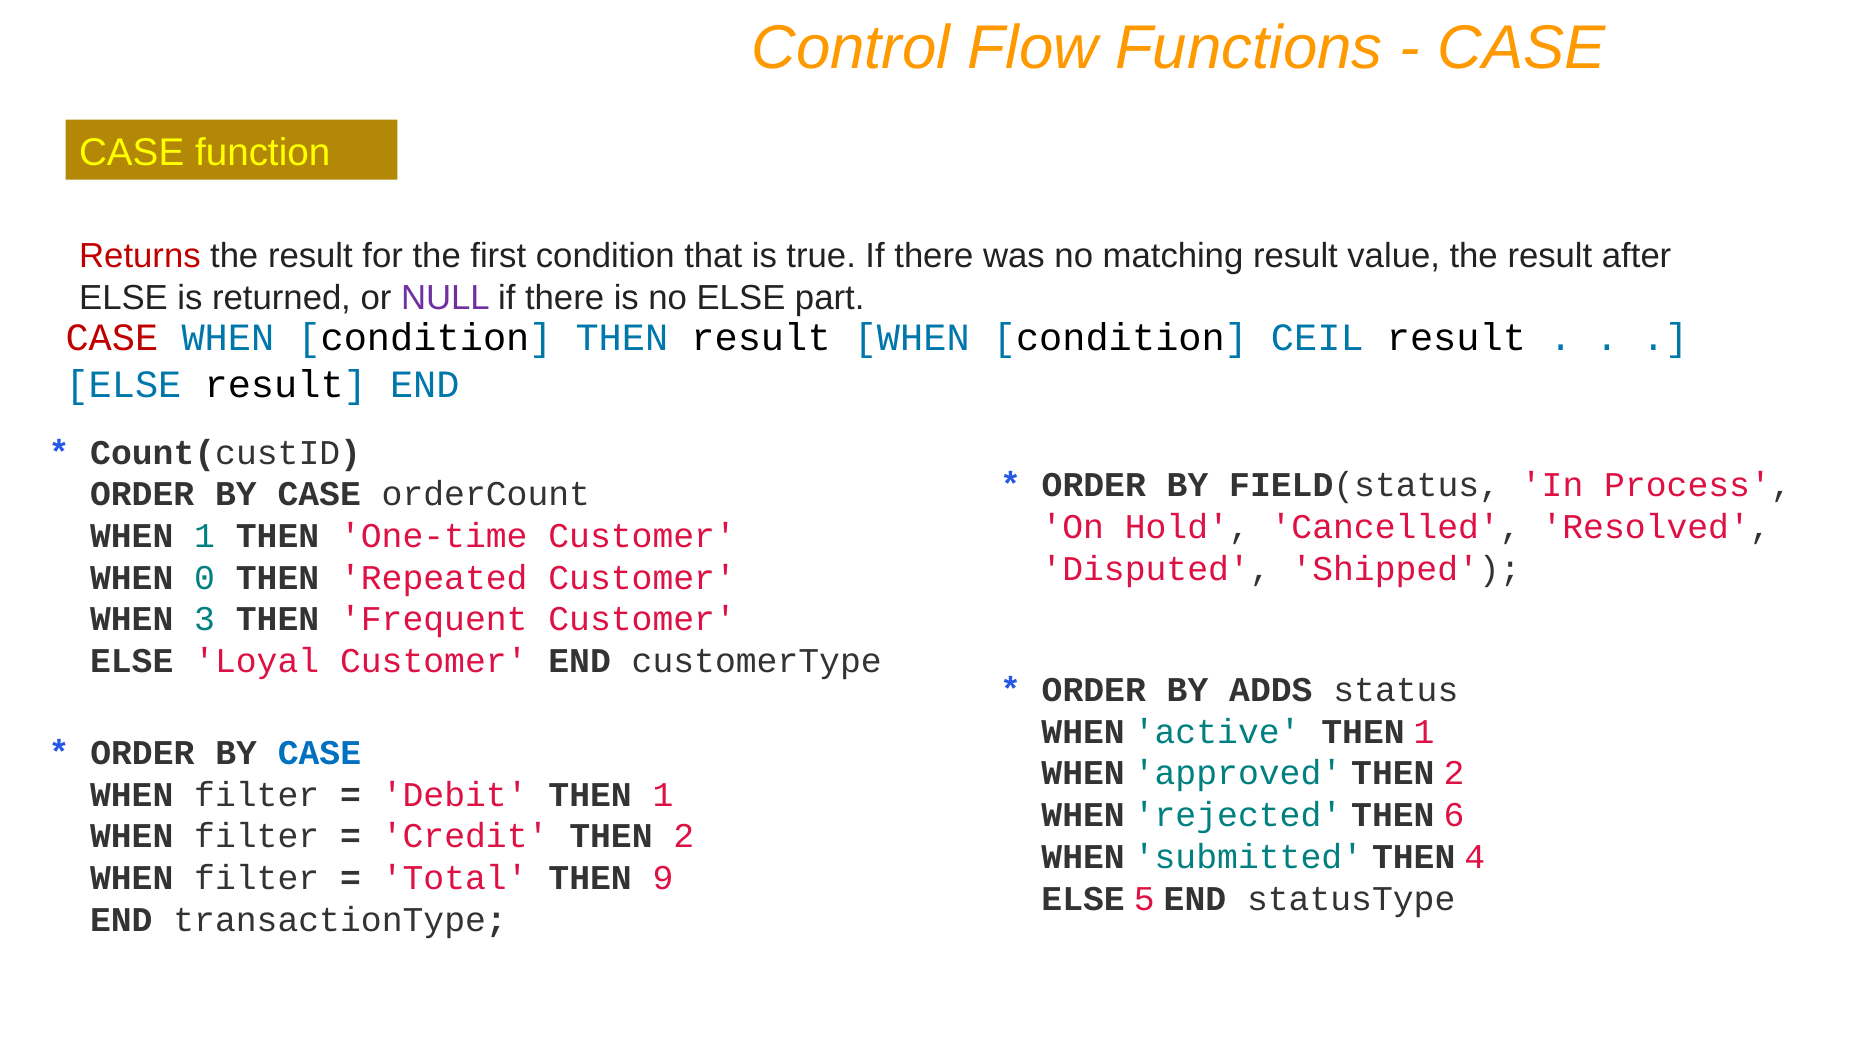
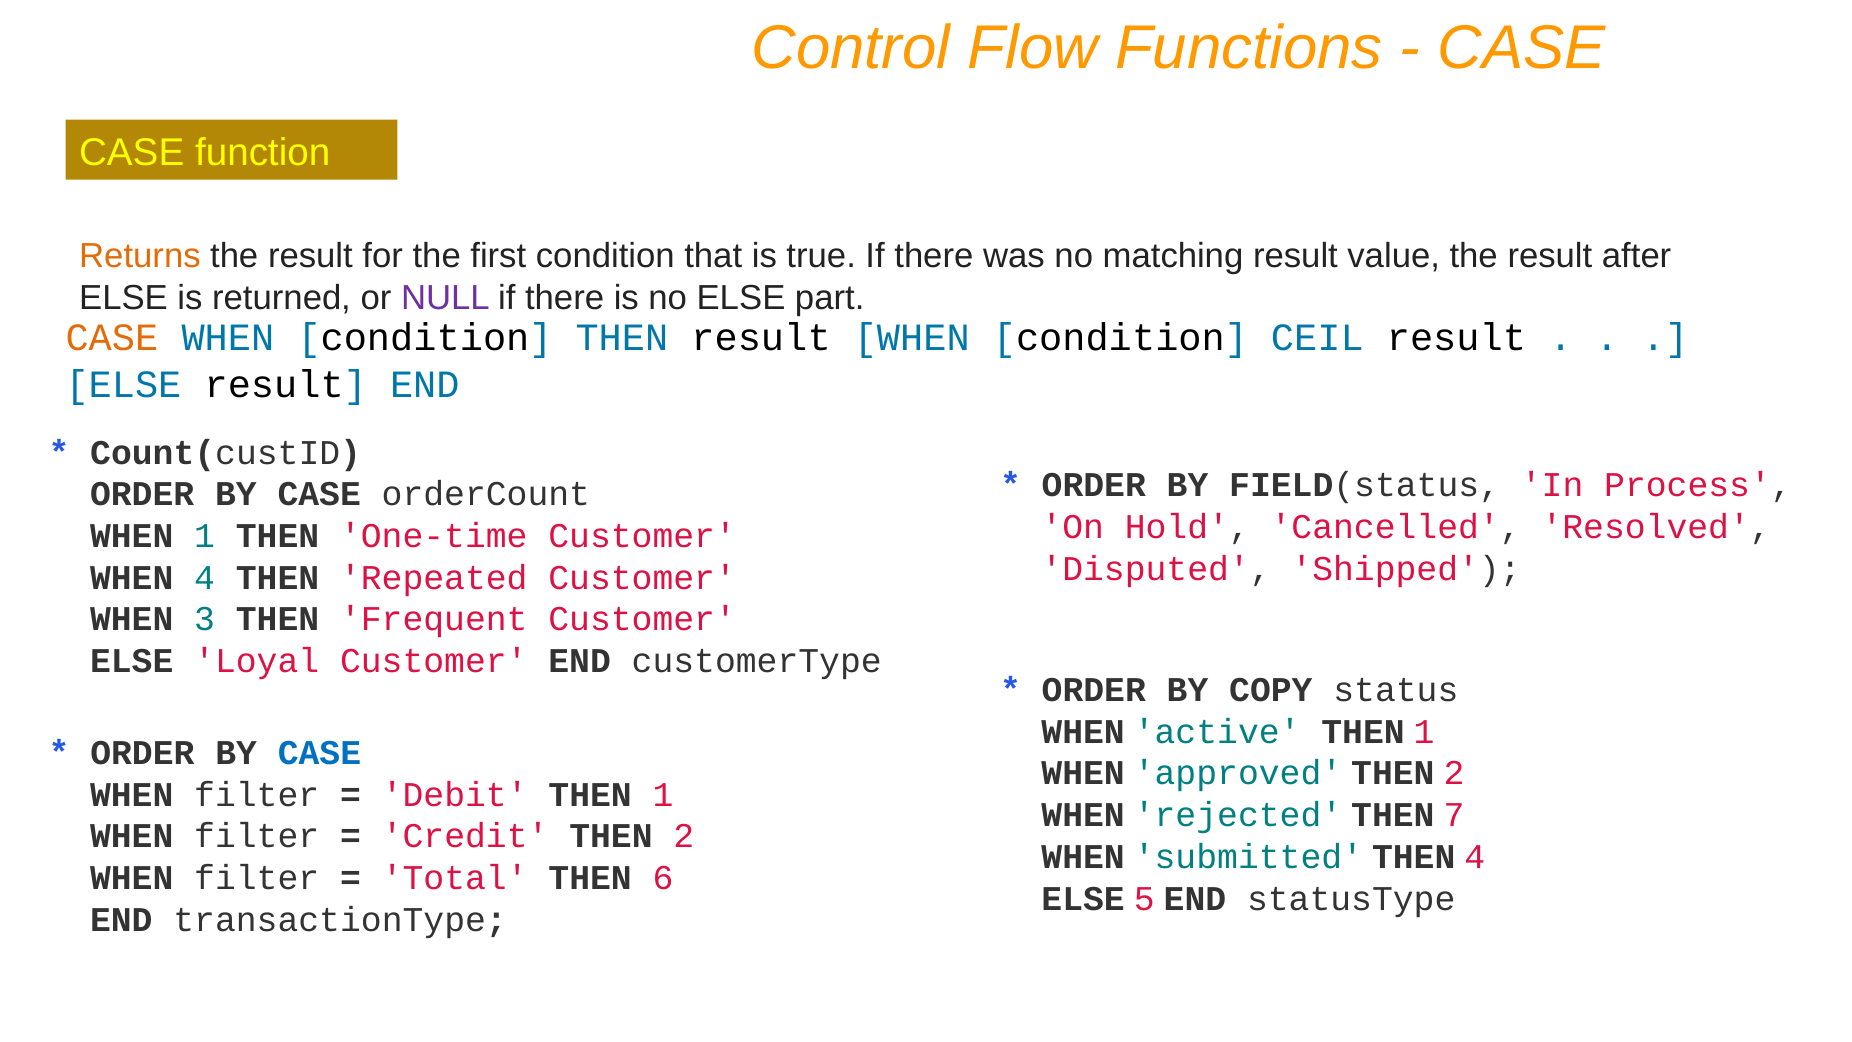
Returns colour: red -> orange (140, 256)
CASE colour: red -> orange (112, 338)
WHEN 0: 0 -> 4 (205, 577)
ADDS: ADDS -> COPY (1271, 690)
6: 6 -> 7 (1454, 815)
9: 9 -> 6 (663, 878)
